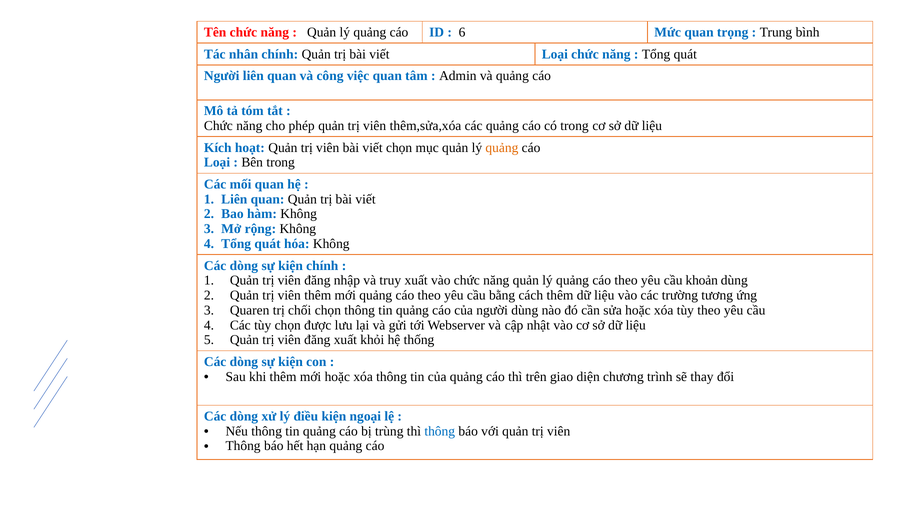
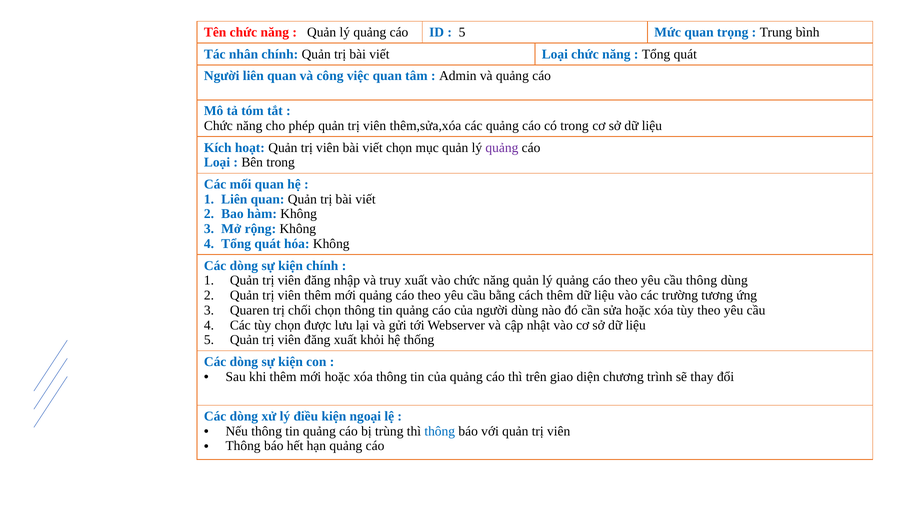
6: 6 -> 5 (462, 32)
quảng colour: orange -> purple (502, 148)
cầu khoản: khoản -> thông (702, 280)
